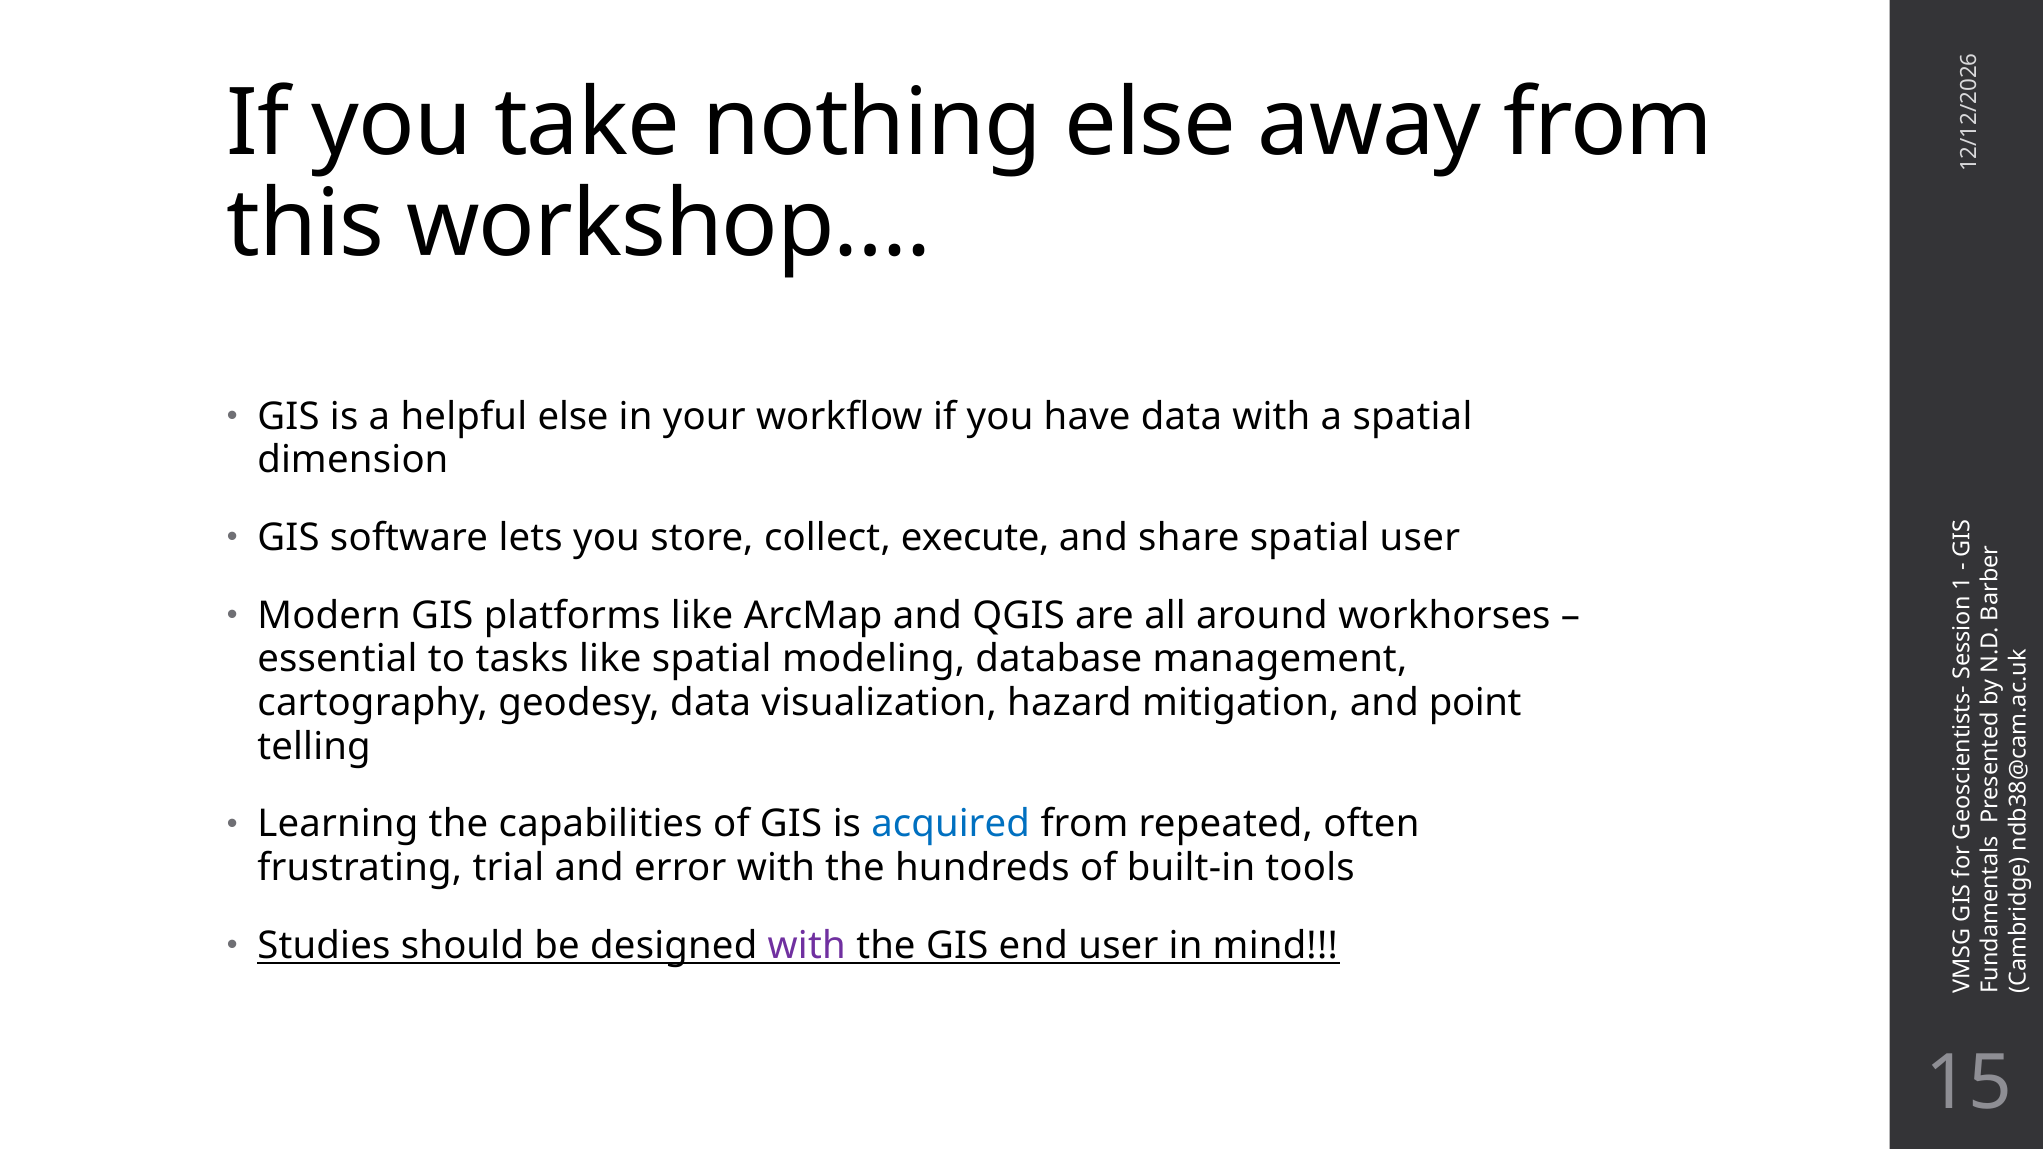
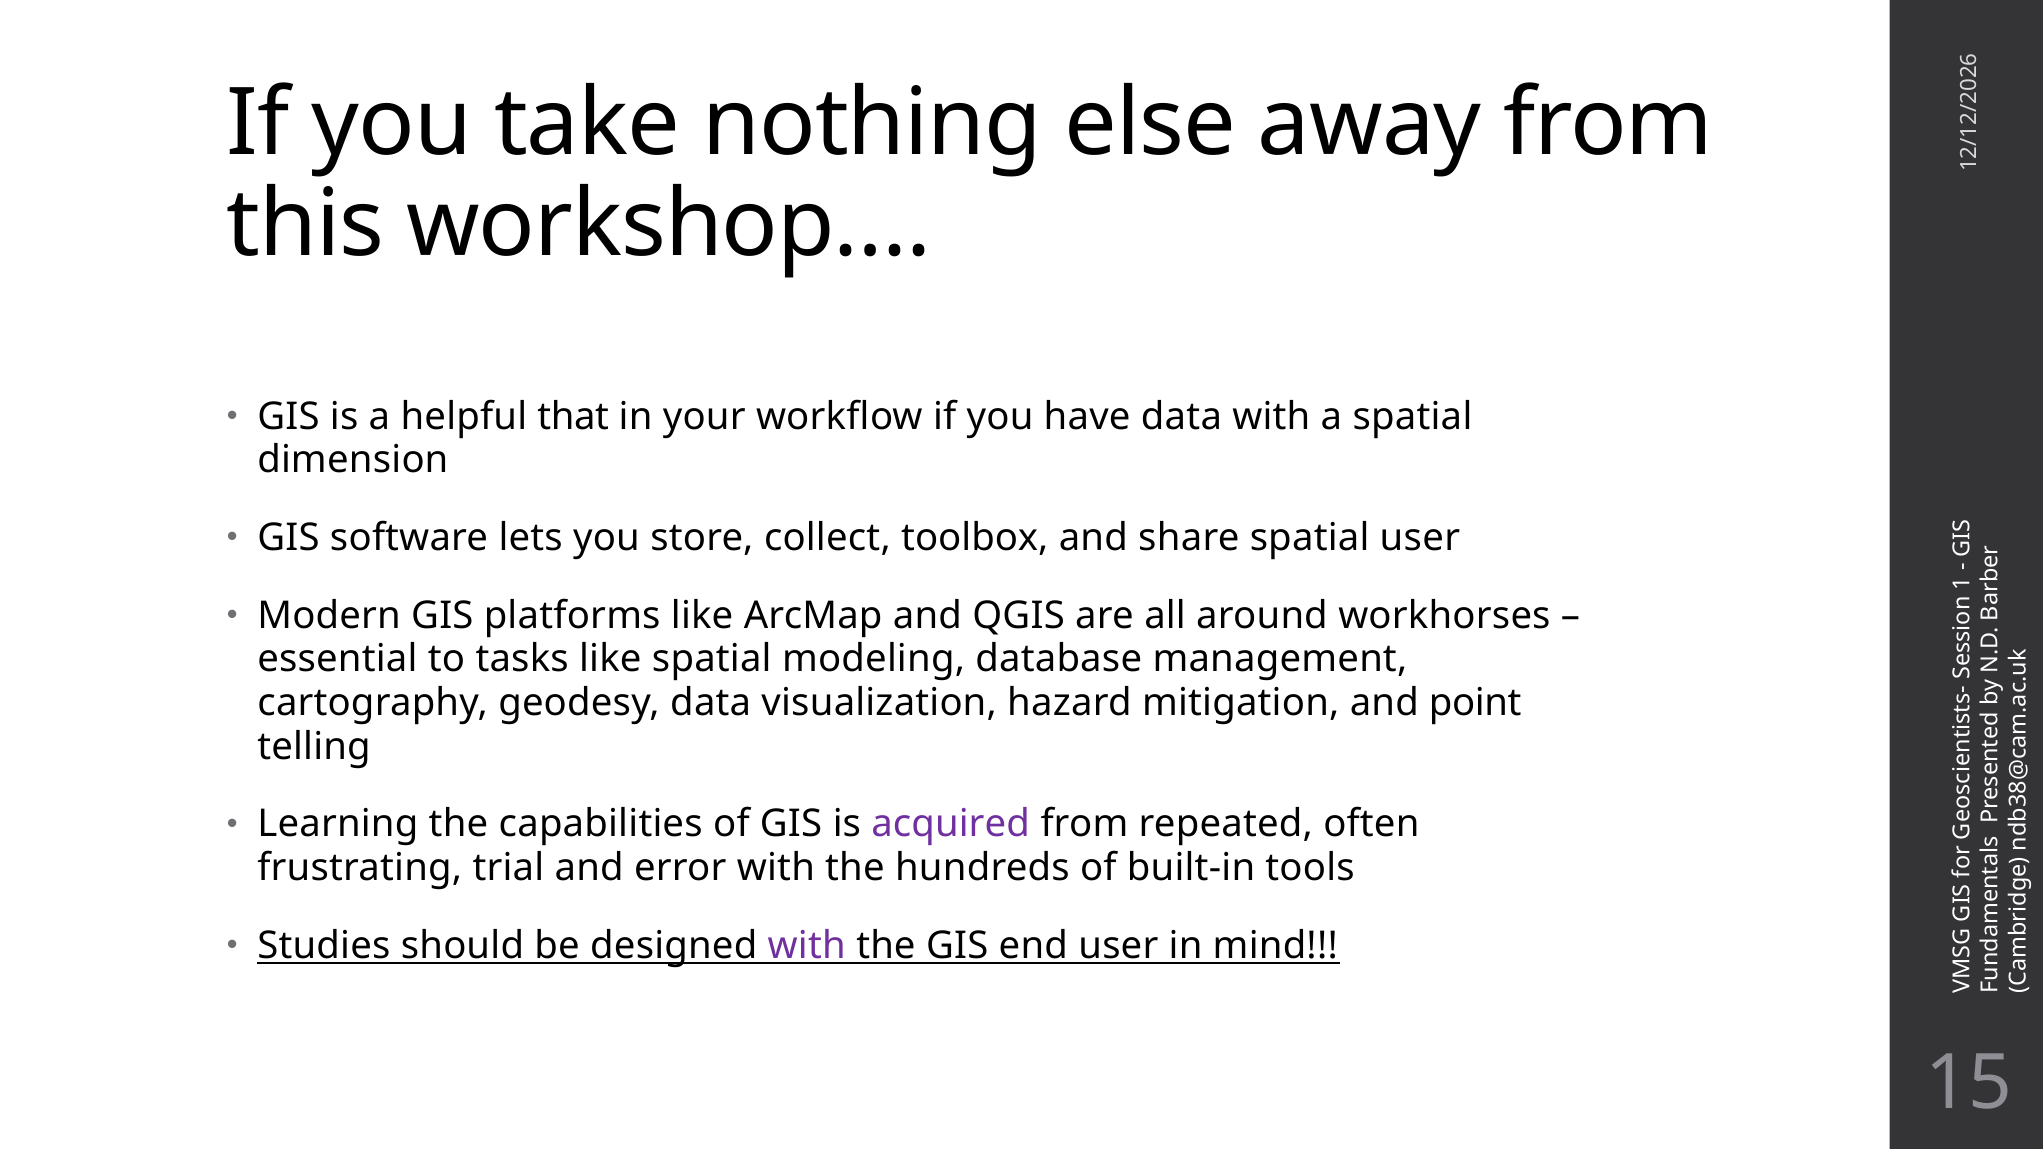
helpful else: else -> that (573, 416)
execute: execute -> toolbox (975, 538)
acquired colour: blue -> purple (951, 824)
